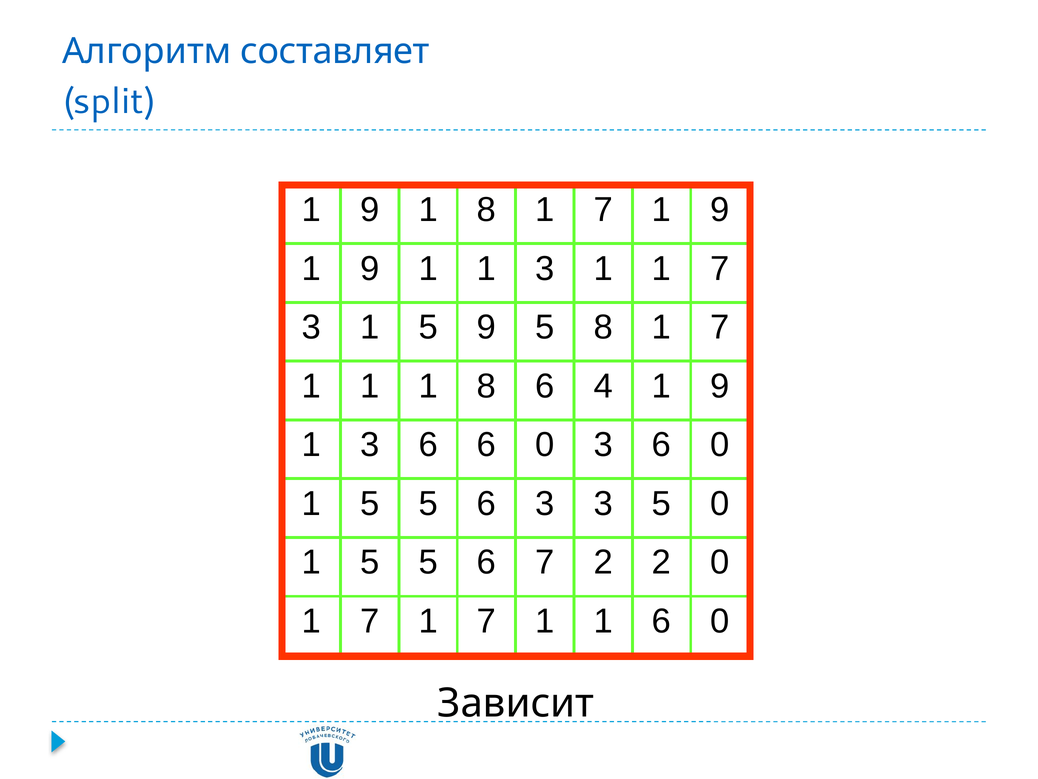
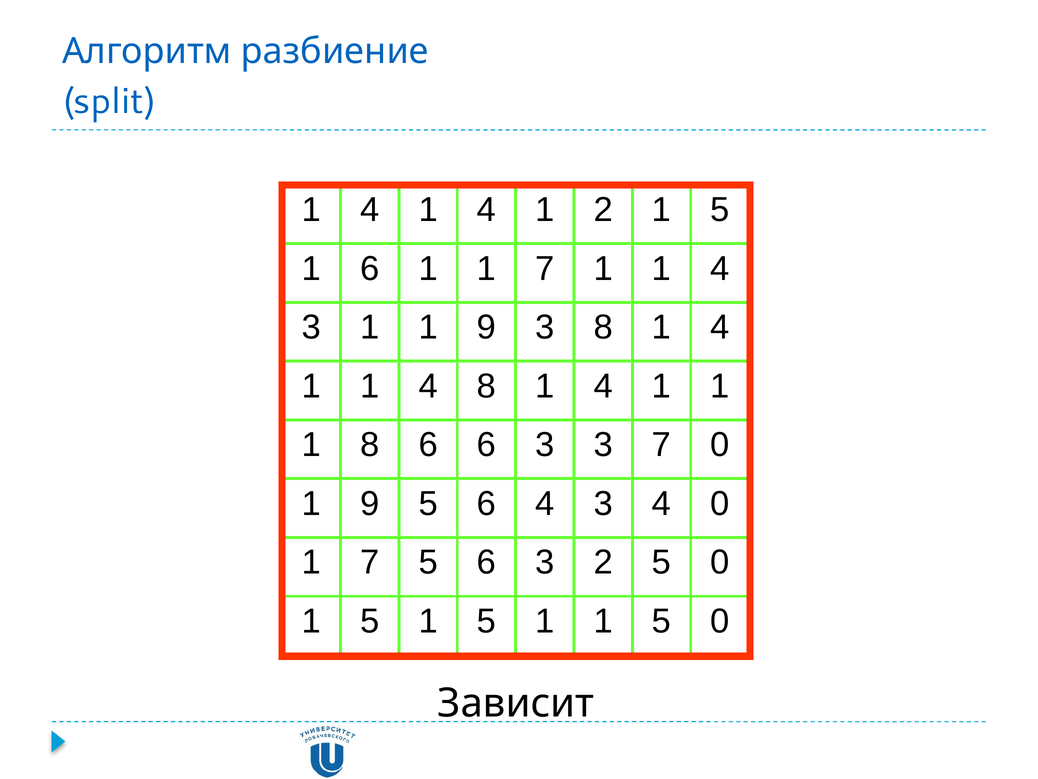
составляет: составляет -> разбиение (335, 51)
9: 9 -> 4 (370, 210)
8: 8 -> 4 (486, 210)
7: 7 -> 2 (603, 210)
9: 9 -> 5 (720, 210)
9: 9 -> 6 (370, 269)
1 1 3: 3 -> 7 (545, 269)
7: 7 -> 4 (720, 269)
3 1 5: 5 -> 1 (428, 327)
9 5: 5 -> 3 (545, 327)
7: 7 -> 4 (720, 327)
1: 1 -> 4 (428, 386)
6: 6 -> 1 (545, 386)
9: 9 -> 1 (720, 386)
3: 3 -> 8 (370, 445)
6 6 0: 0 -> 3 (545, 445)
6: 6 -> 7 (662, 445)
5: 5 -> 9 (370, 503)
6 3: 3 -> 4 (545, 503)
3 5: 5 -> 4 (662, 503)
5: 5 -> 7 (370, 562)
5 6 7: 7 -> 3 (545, 562)
2 2: 2 -> 5 (662, 562)
7: 7 -> 5 (370, 621)
7: 7 -> 5 (486, 621)
1 1 6: 6 -> 5 (662, 621)
